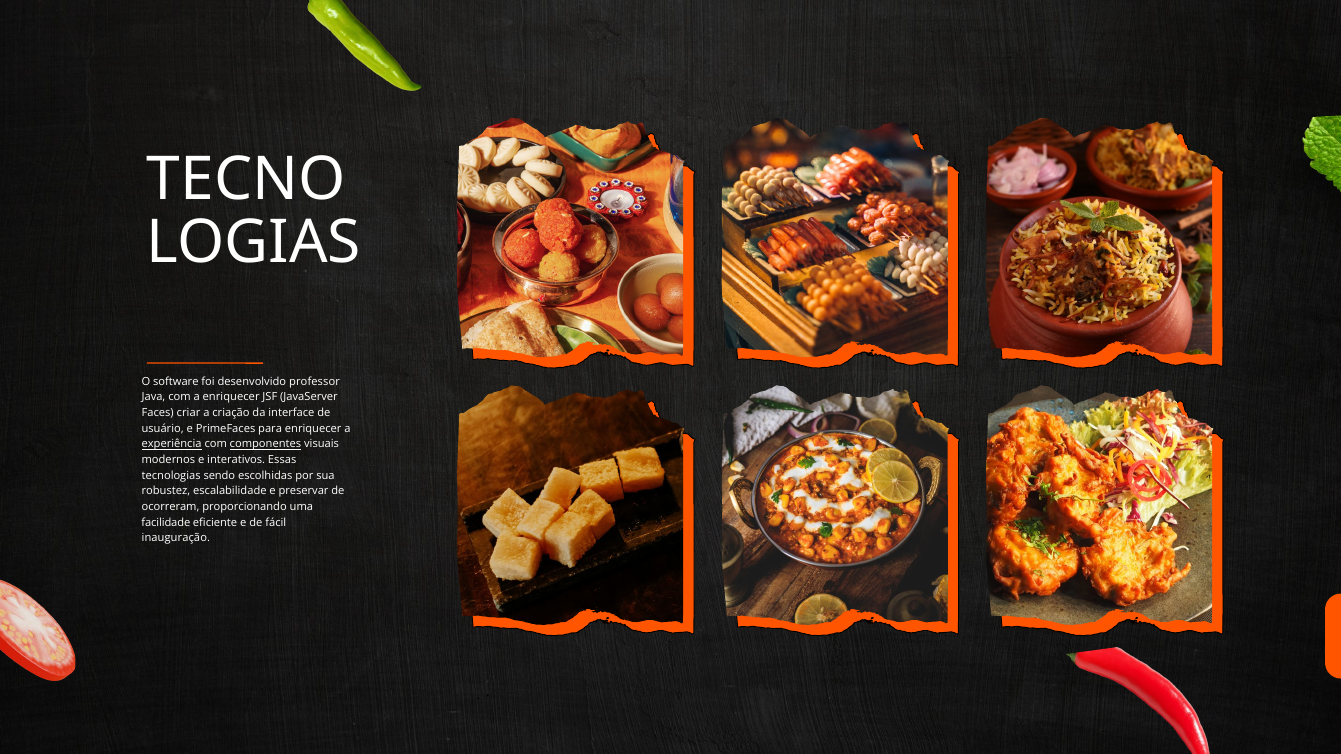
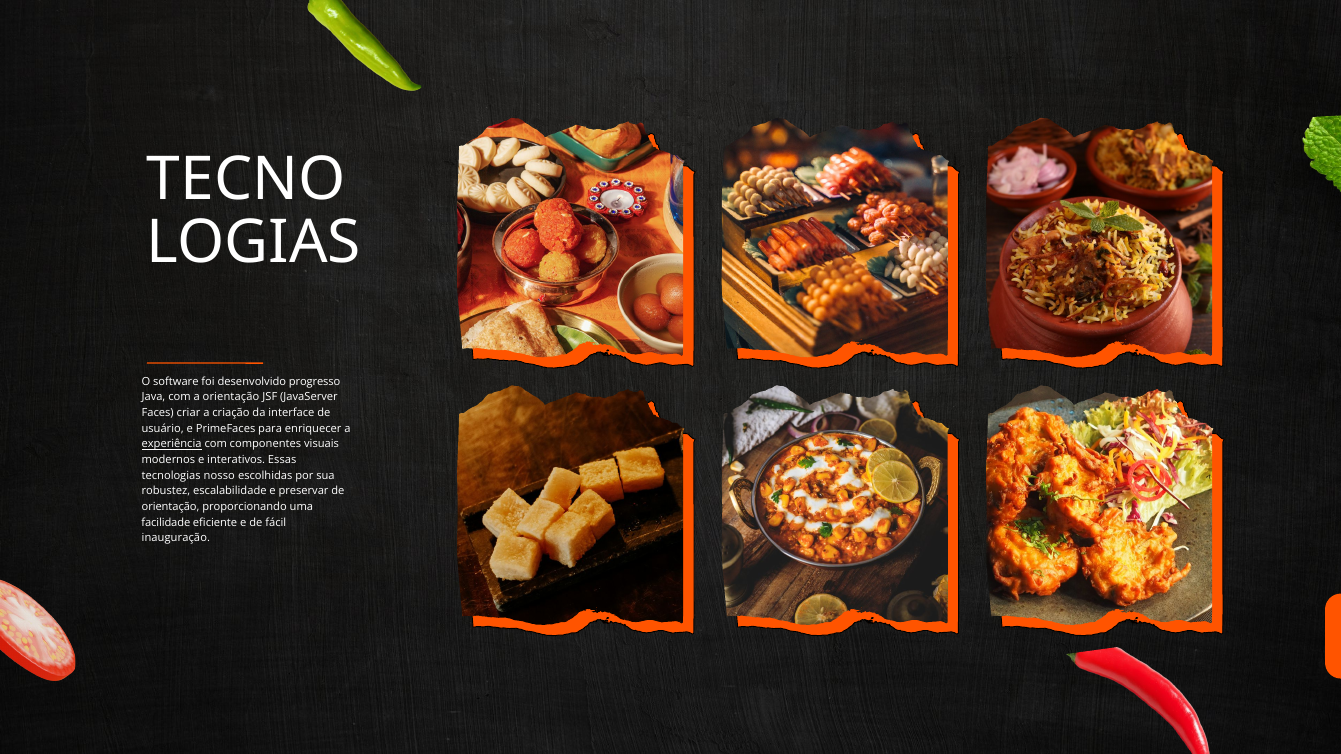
professor: professor -> progresso (315, 382)
a enriquecer: enriquecer -> orientação (231, 397)
componentes underline: present -> none (265, 444)
sendo: sendo -> nosso (219, 476)
ocorreram: ocorreram -> orientação (171, 507)
